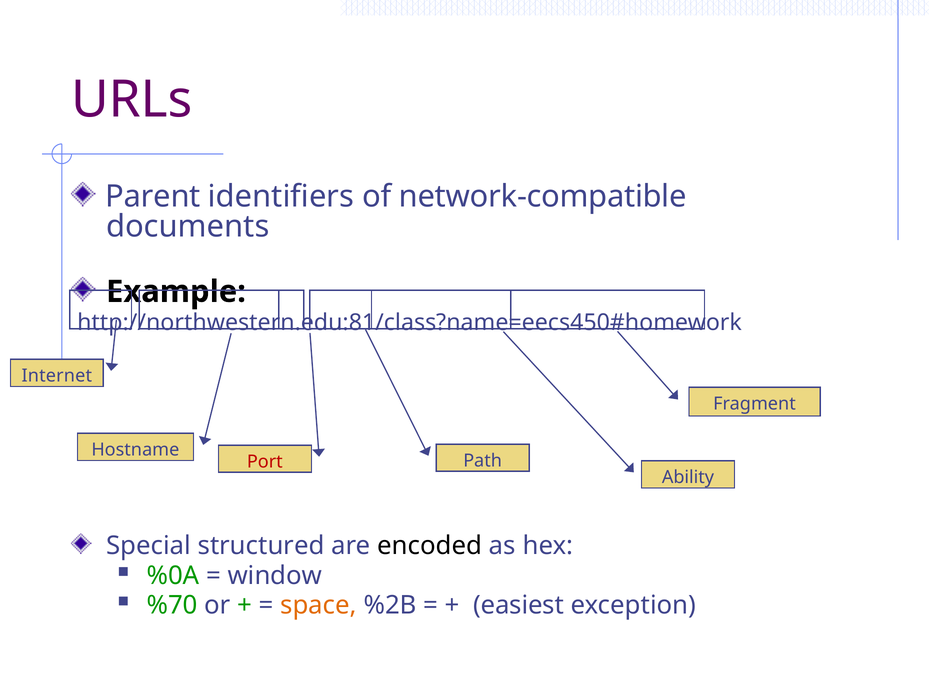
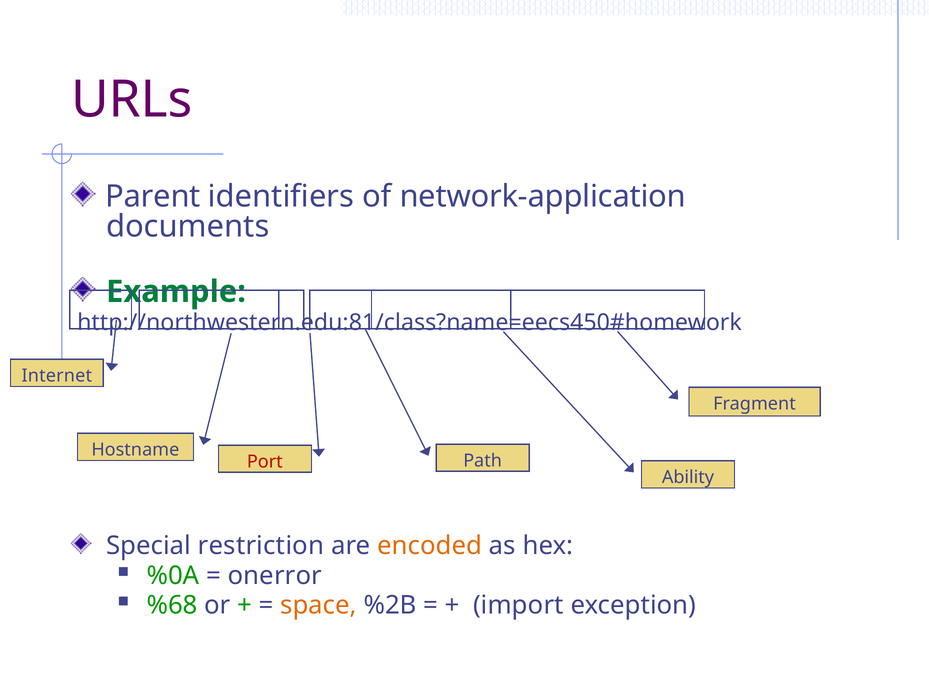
network-compatible: network-compatible -> network-application (543, 197)
Example colour: black -> green (176, 292)
structured: structured -> restriction (261, 546)
encoded colour: black -> orange (430, 546)
window: window -> onerror (275, 575)
%70: %70 -> %68 (172, 605)
easiest: easiest -> import (518, 605)
